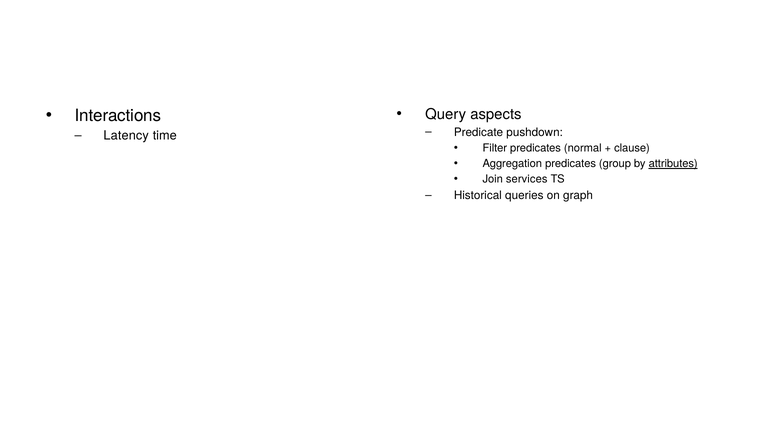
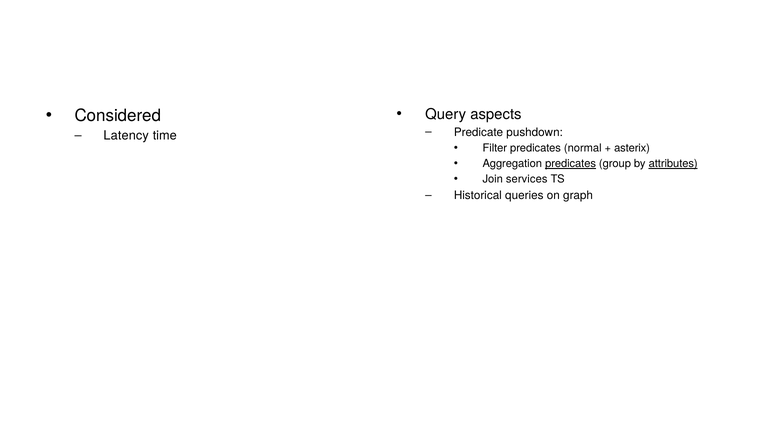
Interactions: Interactions -> Considered (118, 116)
clause: clause -> asterix (632, 148)
predicates underline: none -> present (571, 164)
